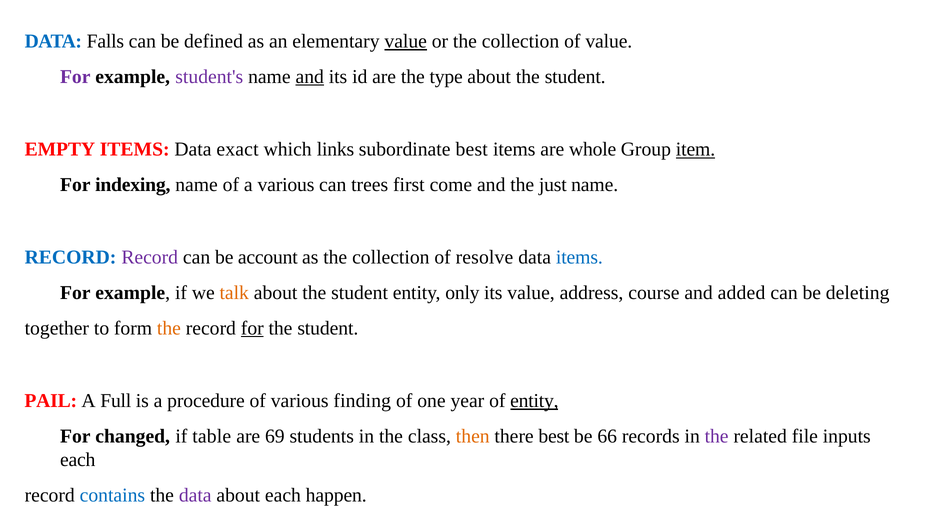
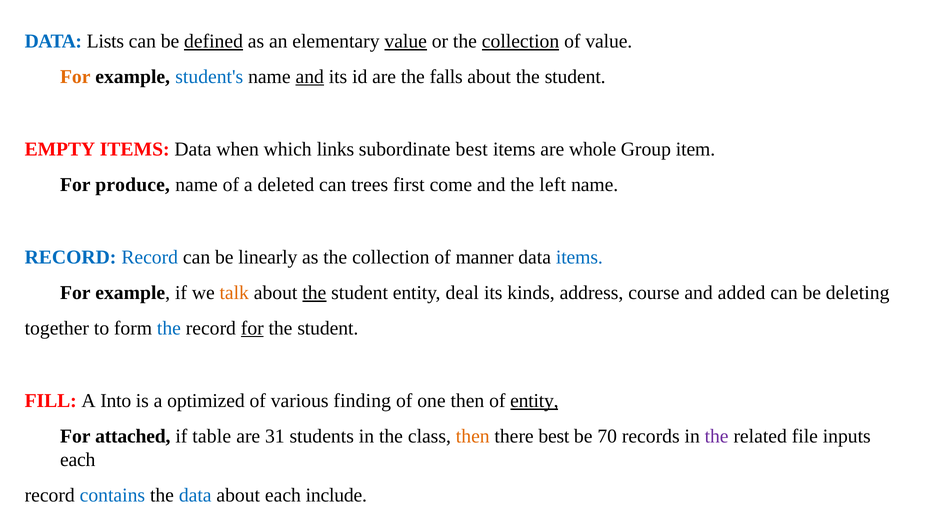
Falls: Falls -> Lists (105, 41)
defined underline: none -> present (214, 41)
collection underline: none -> present (521, 41)
For colour: purple -> orange (75, 77)
student's colour: purple -> blue (209, 77)
type: type -> falls (446, 77)
exact: exact -> when (238, 149)
item underline: present -> none (695, 149)
indexing: indexing -> produce (133, 185)
a various: various -> deleted (286, 185)
just: just -> left (553, 185)
Record colour: purple -> blue (150, 257)
account: account -> linearly (268, 257)
resolve: resolve -> manner (485, 257)
the underline: none -> present (314, 293)
only: only -> deal (462, 293)
its value: value -> kinds (531, 293)
the colour: orange -> blue (169, 328)
PAIL: PAIL -> FILL (51, 401)
Full: Full -> Into (116, 401)
procedure: procedure -> optimized (206, 401)
one year: year -> then (467, 401)
changed: changed -> attached (133, 436)
69: 69 -> 31 (275, 436)
66: 66 -> 70 (607, 436)
data colour: purple -> blue (195, 495)
happen: happen -> include (336, 495)
